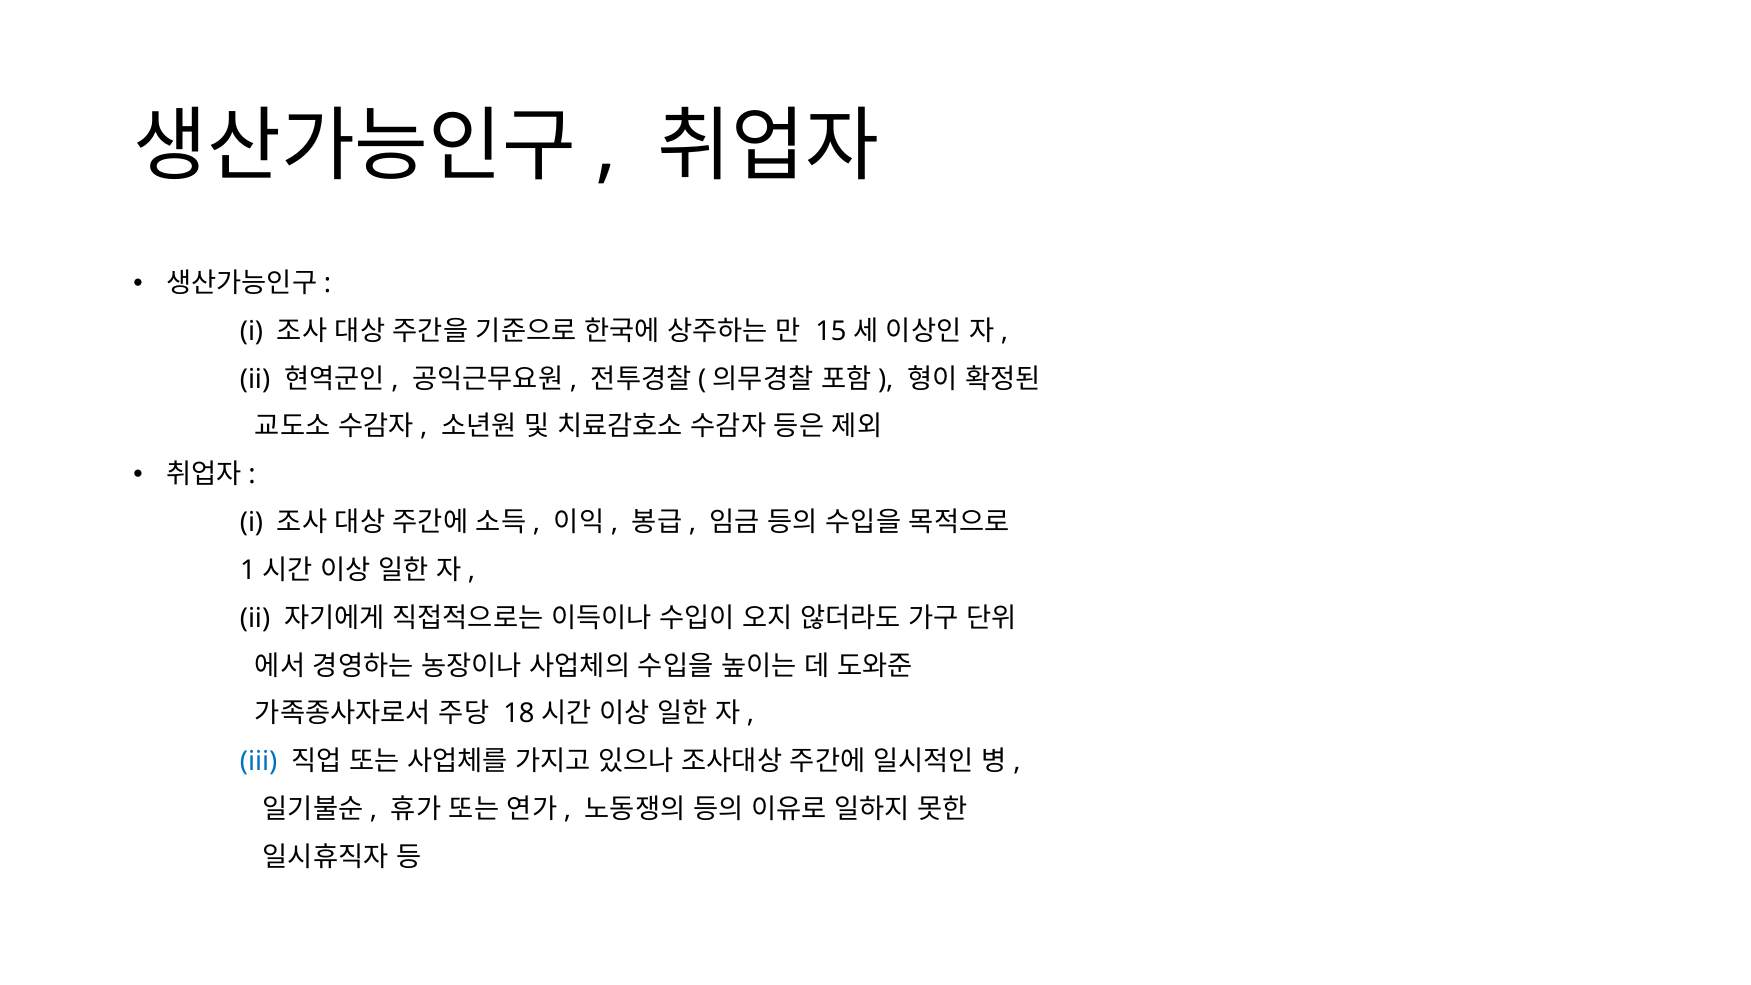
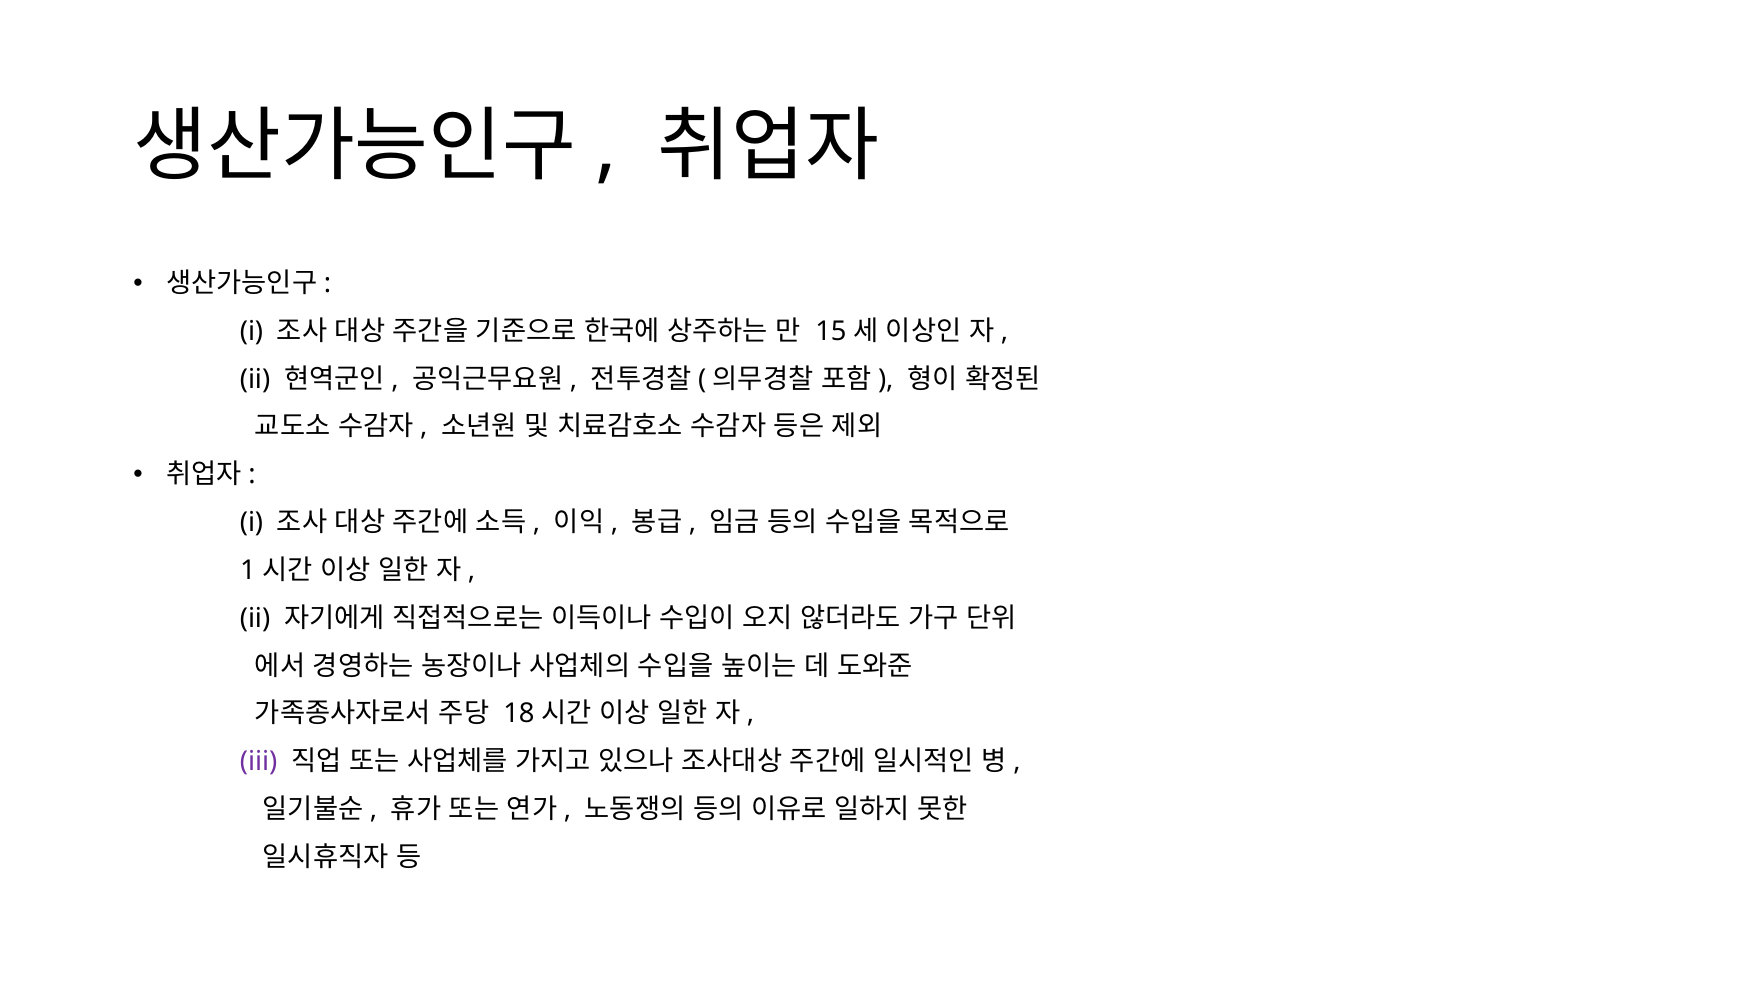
iii colour: blue -> purple (259, 762)
